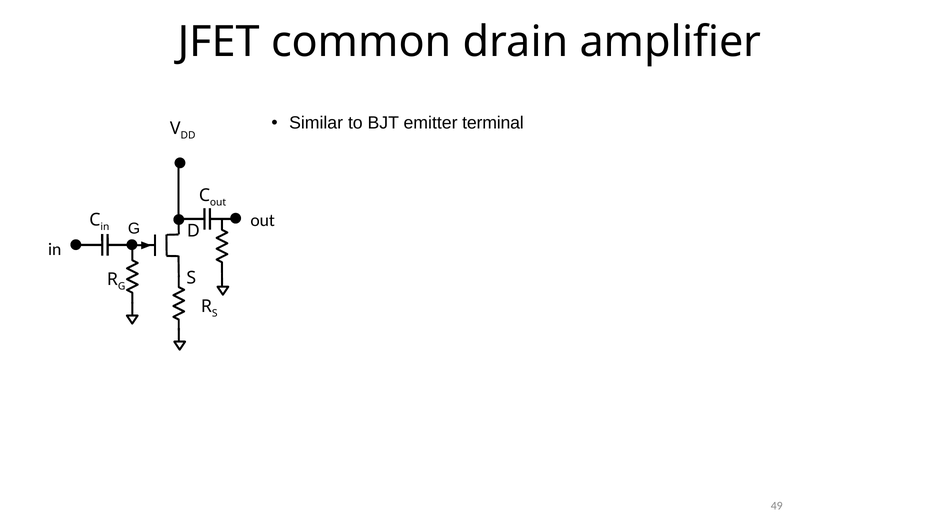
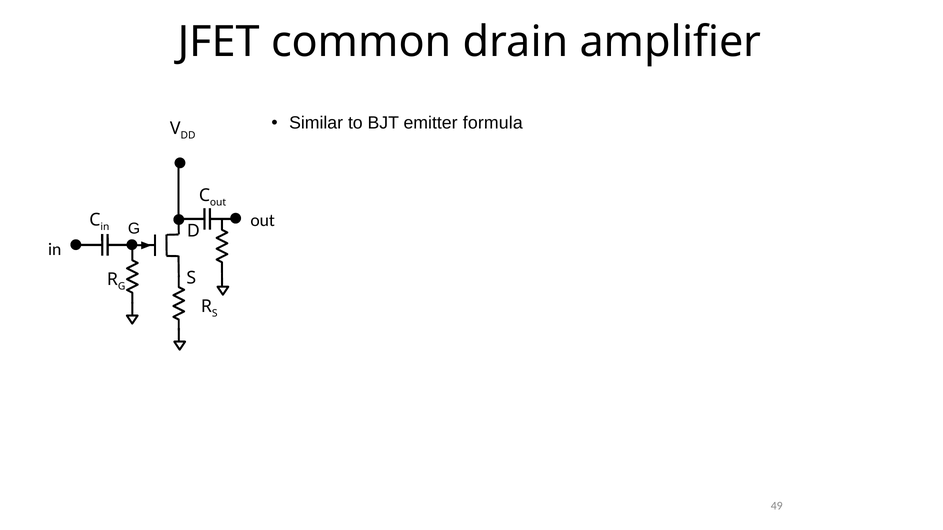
terminal: terminal -> formula (493, 123)
